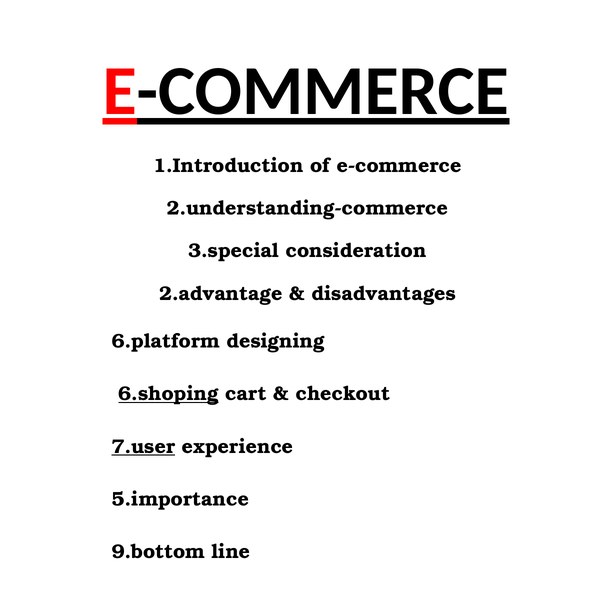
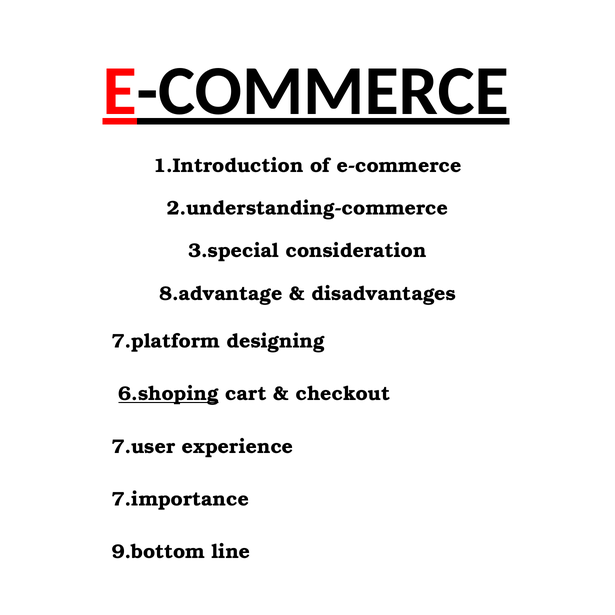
2.advantage: 2.advantage -> 8.advantage (221, 294)
6.platform: 6.platform -> 7.platform (166, 341)
7.user underline: present -> none (143, 447)
5.importance: 5.importance -> 7.importance (180, 499)
